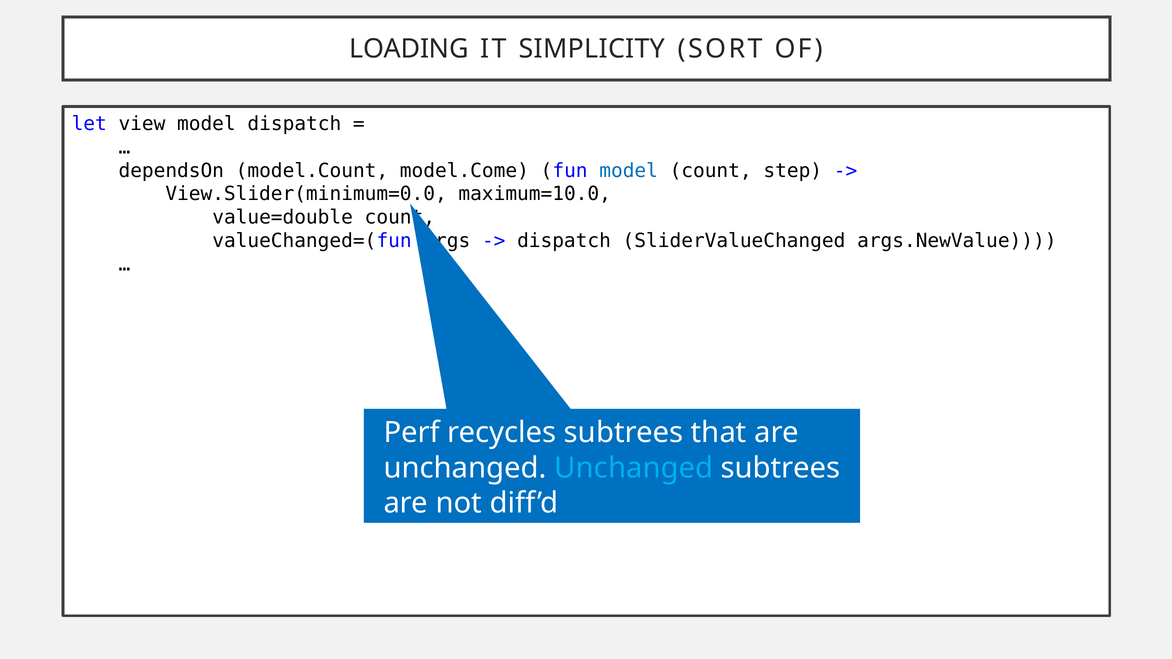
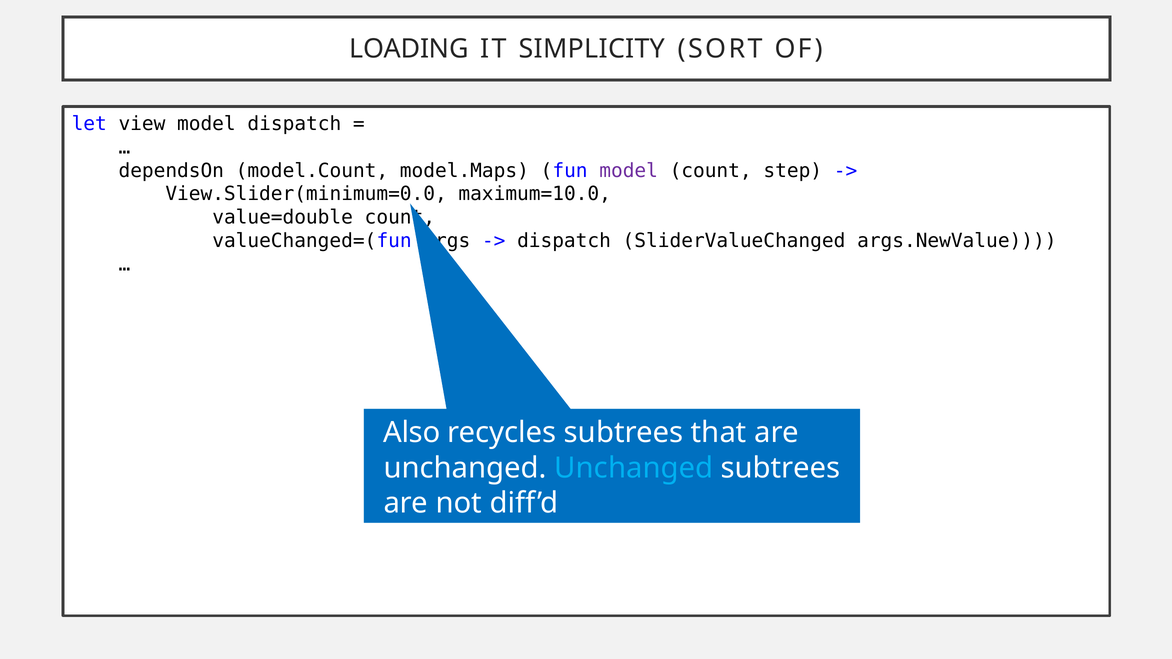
model.Come: model.Come -> model.Maps (464, 171)
model colour: blue -> purple (629, 171)
Perf: Perf -> Also (412, 433)
